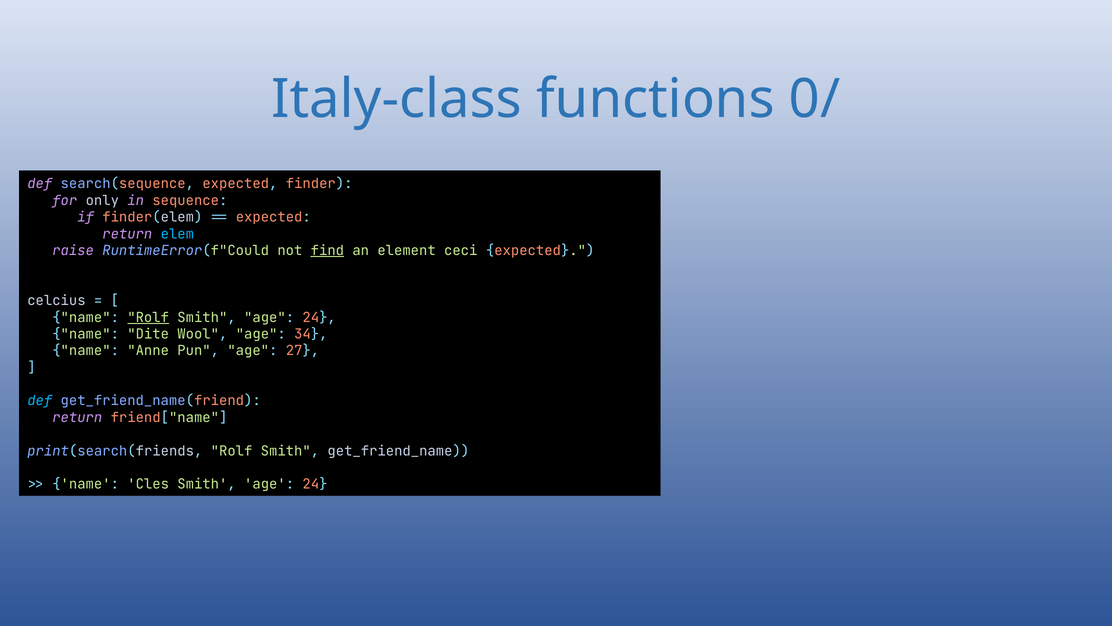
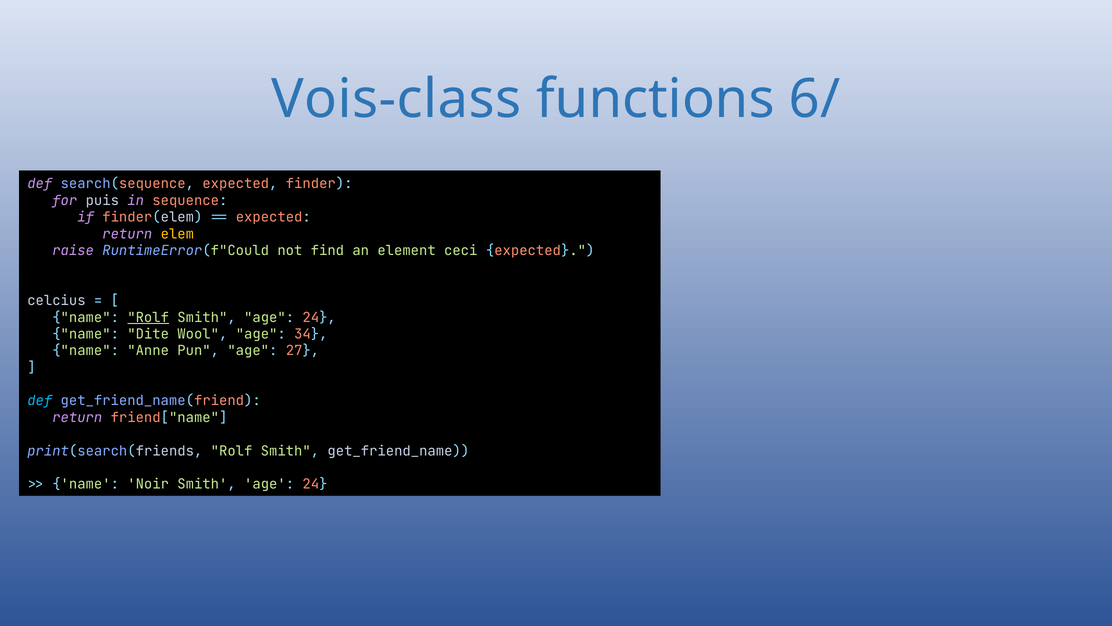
Italy-class: Italy-class -> Vois-class (396, 99)
0/: 0/ -> 6/ (815, 99)
only: only -> puis (102, 200)
elem colour: light blue -> yellow (177, 234)
find underline: present -> none (327, 250)
Cles: Cles -> Noir (148, 484)
